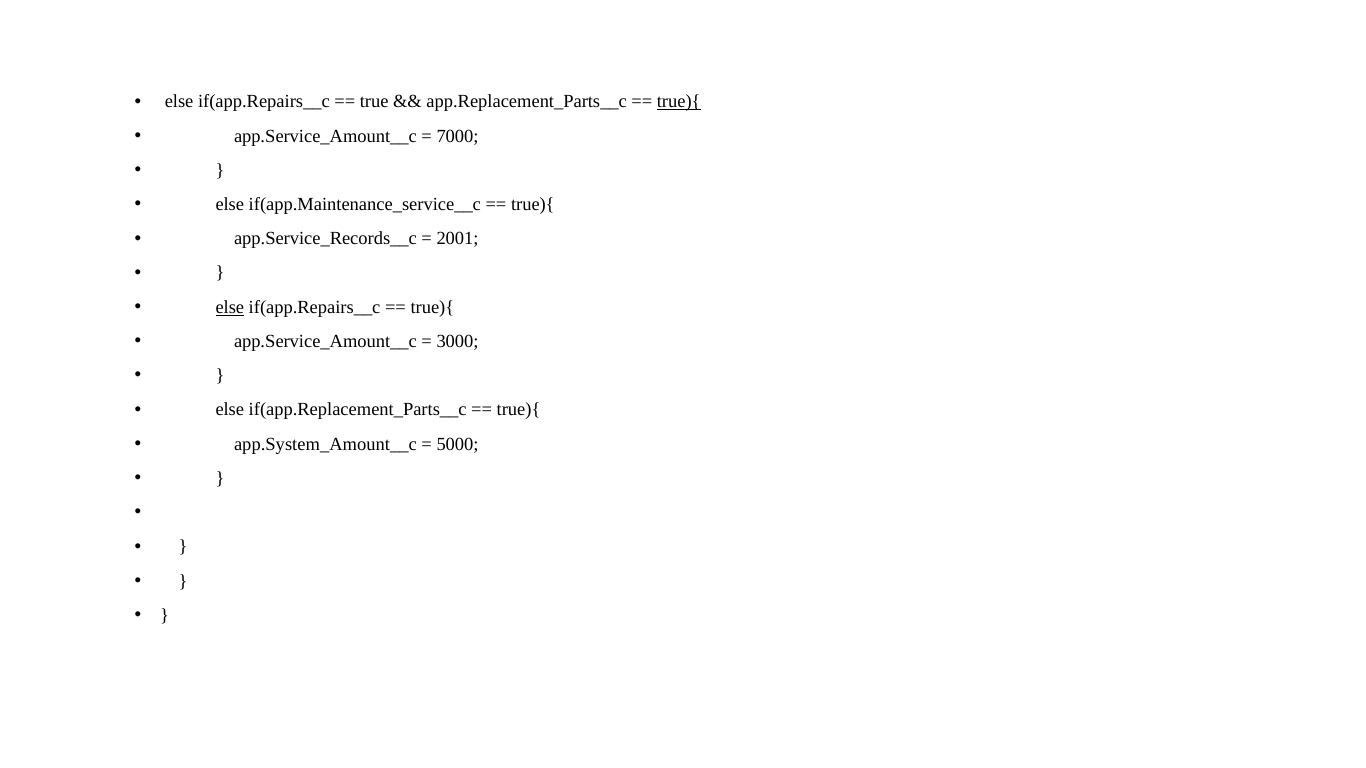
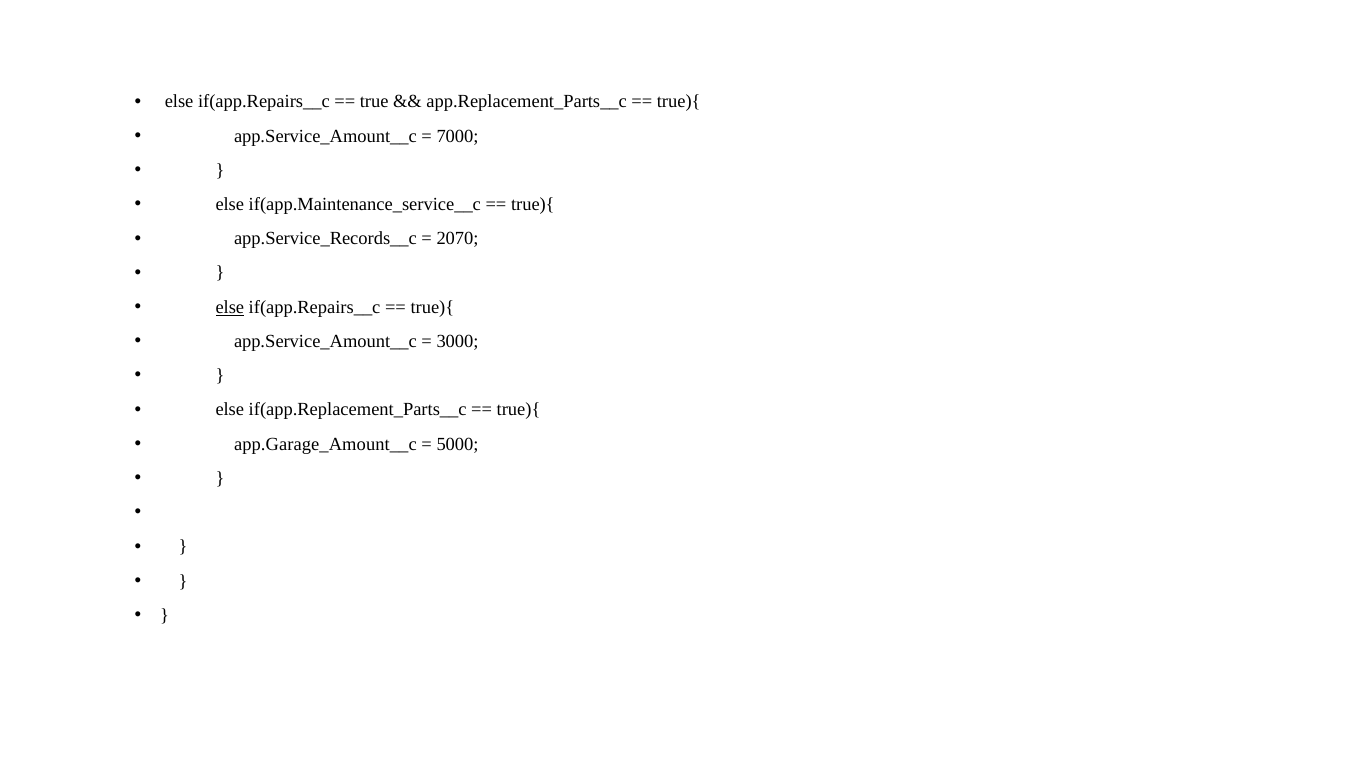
true){ underline: present -> none (679, 102)
2001: 2001 -> 2070 (458, 239)
app.System_Amount__c: app.System_Amount__c -> app.Garage_Amount__c (325, 444)
